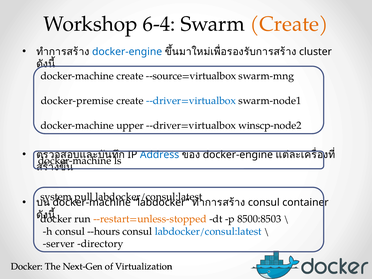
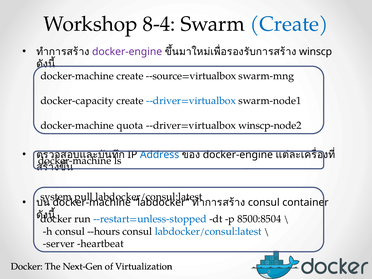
6-4: 6-4 -> 8-4 (159, 24)
Create colour: orange -> blue (289, 24)
docker-engine colour: blue -> purple (127, 52)
cluster: cluster -> winscp (316, 52)
docker-premise: docker-premise -> docker-capacity (77, 101)
upper: upper -> quota (130, 125)
--restart=unless-stopped colour: orange -> blue (150, 219)
8500:8503: 8500:8503 -> 8500:8504 (259, 219)
directory: directory -> heartbeat (100, 244)
